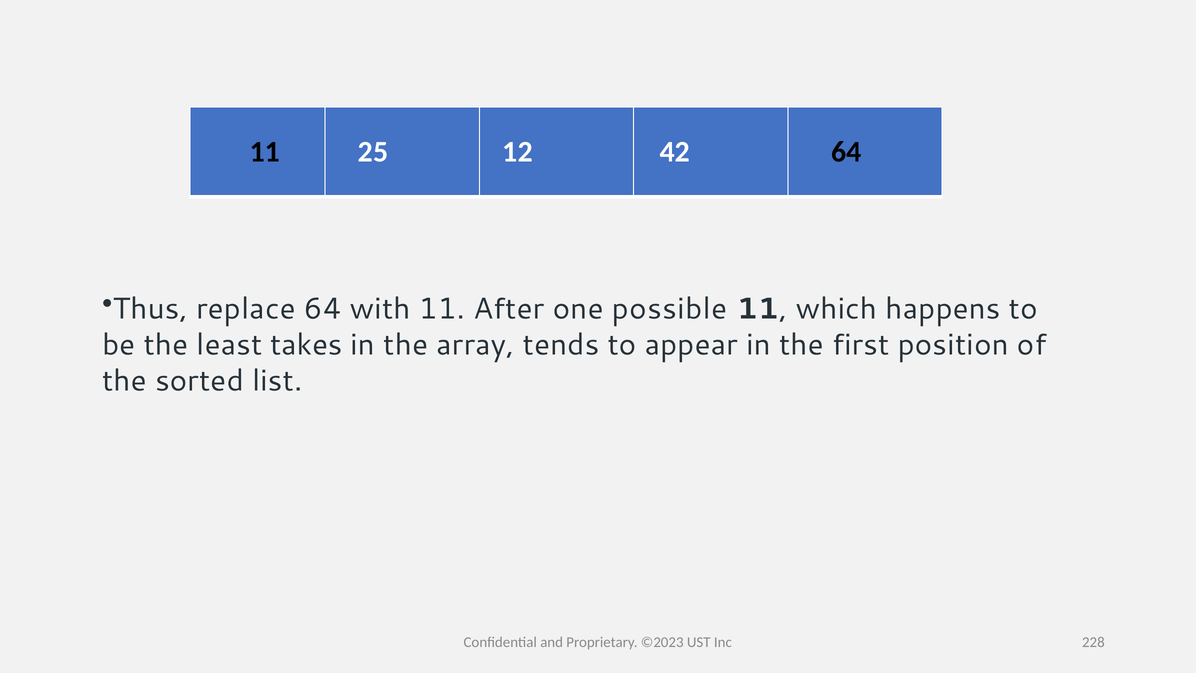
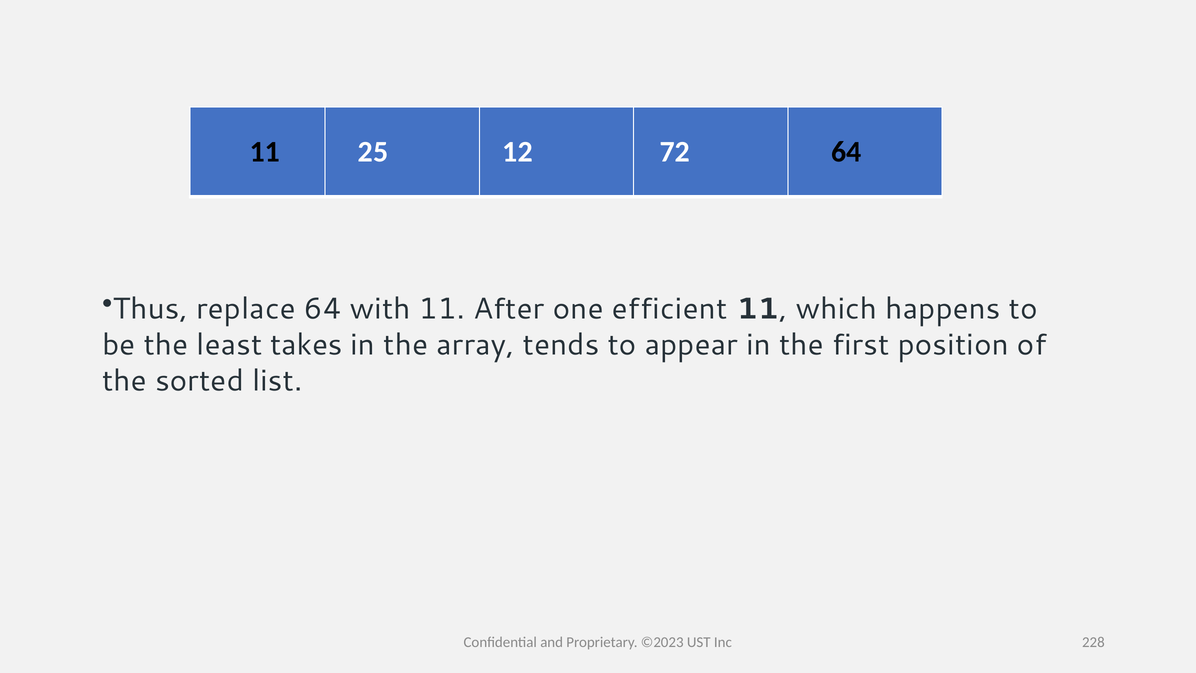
42: 42 -> 72 (675, 152)
possible: possible -> efficient (670, 309)
